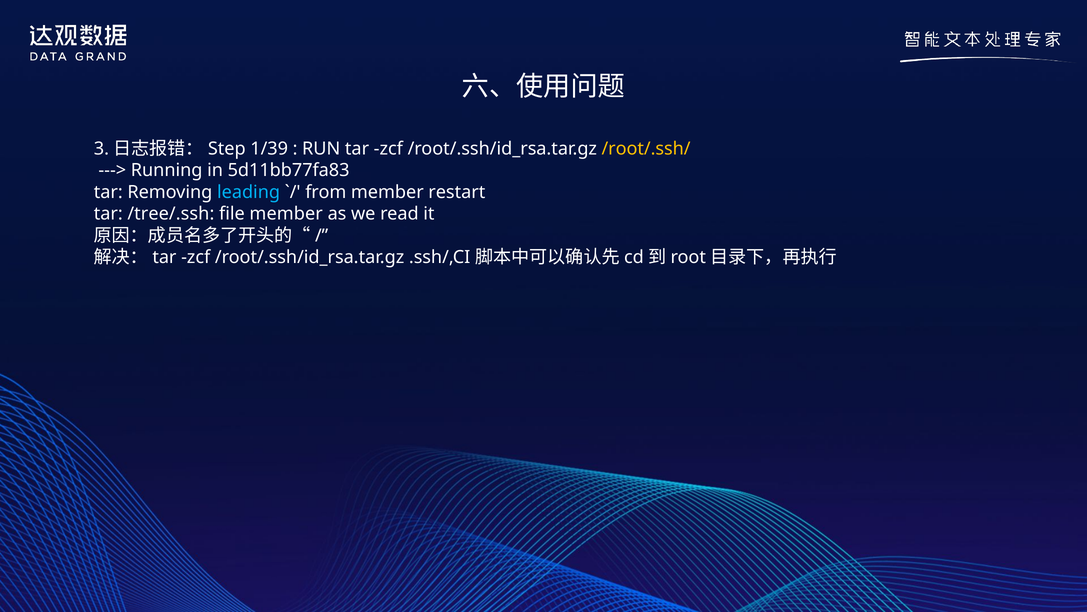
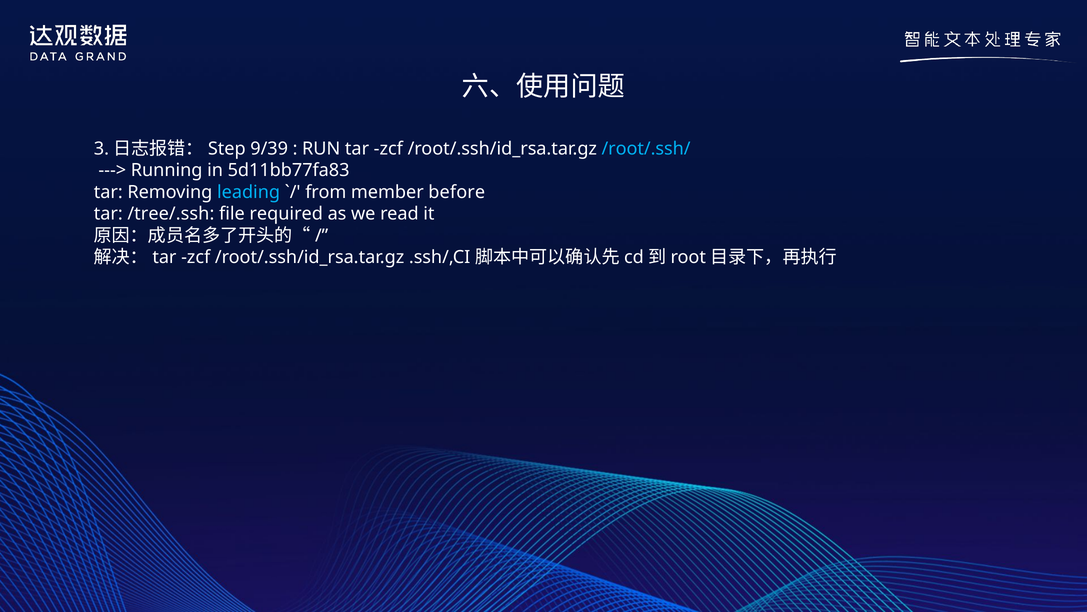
1/39: 1/39 -> 9/39 (269, 148)
/root/.ssh/ colour: yellow -> light blue (646, 148)
restart: restart -> before (457, 192)
file member: member -> required (286, 214)
